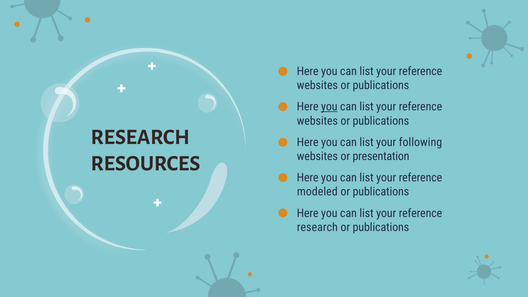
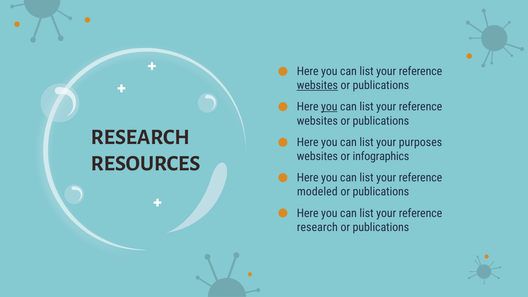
websites underline: none -> present (317, 85)
following: following -> purposes (420, 142)
presentation: presentation -> infographics (381, 156)
